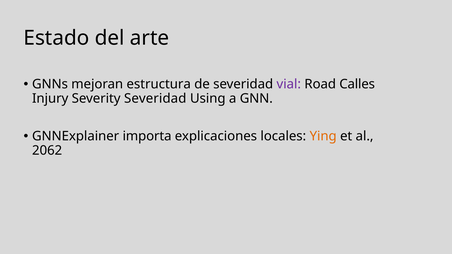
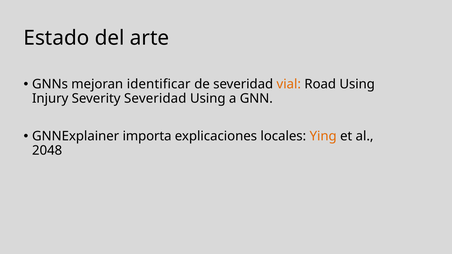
estructura: estructura -> identificar (159, 84)
vial colour: purple -> orange (289, 84)
Road Calles: Calles -> Using (357, 84)
2062: 2062 -> 2048 (47, 151)
